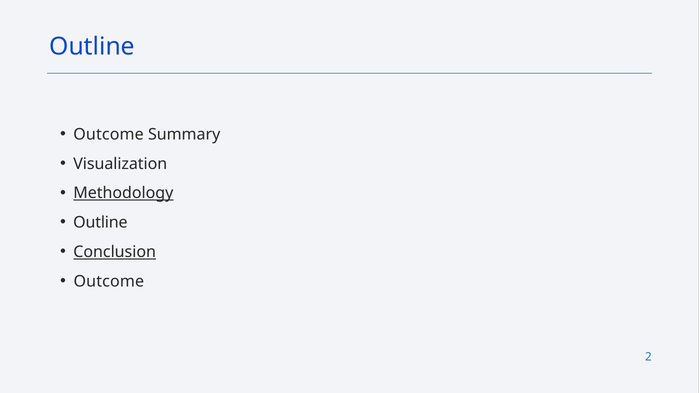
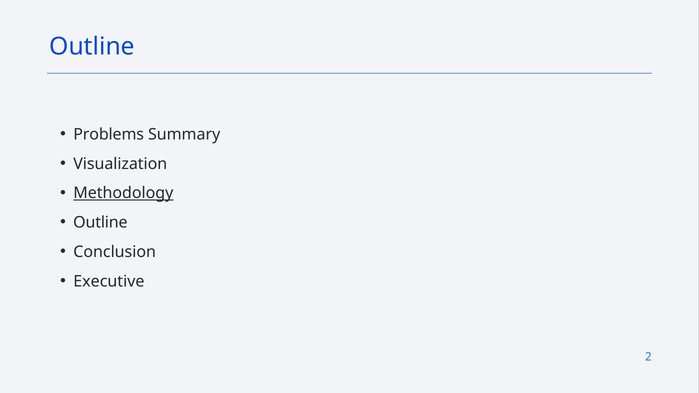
Outcome: Outcome -> Problems (109, 134)
Conclusion underline: present -> none (115, 252)
Outcome: Outcome -> Executive (109, 281)
